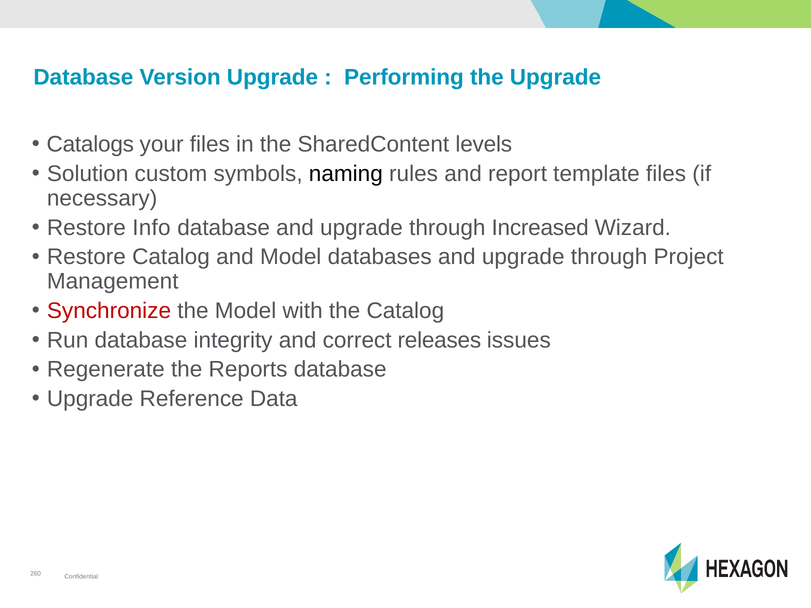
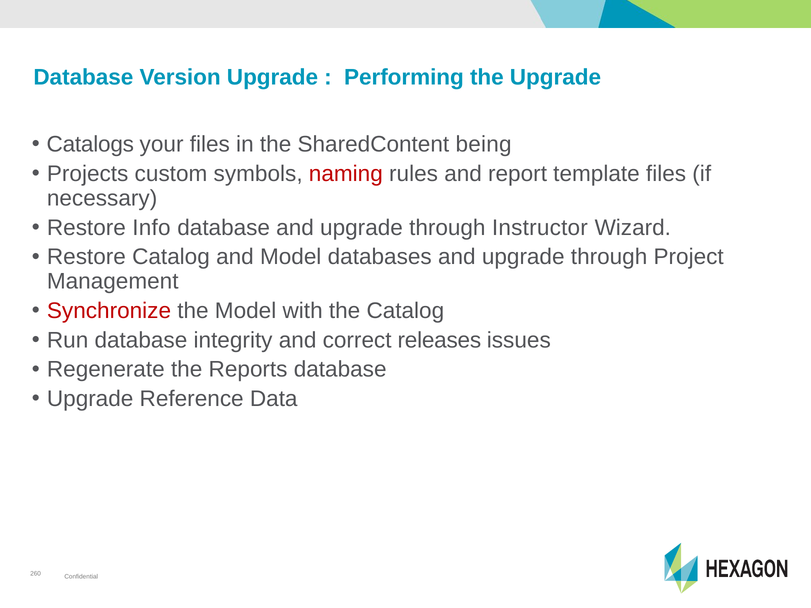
levels: levels -> being (484, 145)
Solution: Solution -> Projects (88, 174)
naming colour: black -> red (346, 174)
Increased: Increased -> Instructor (540, 228)
